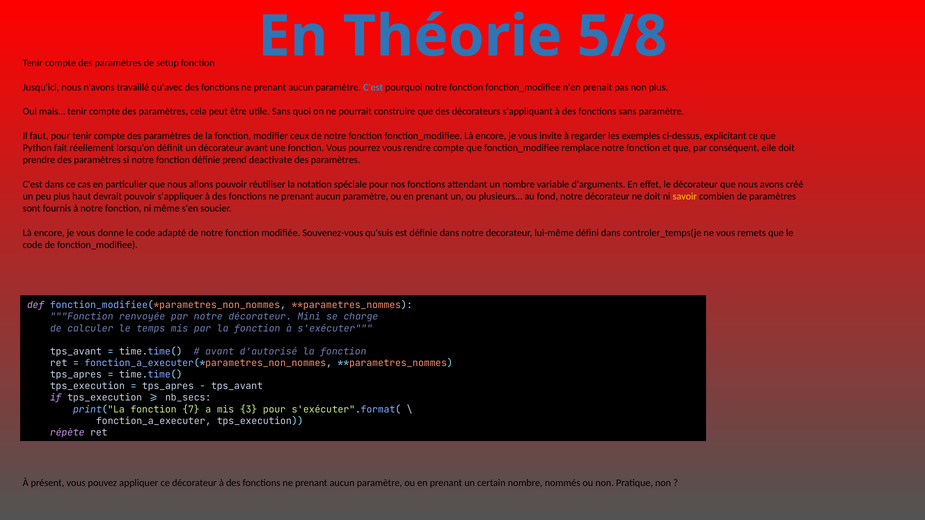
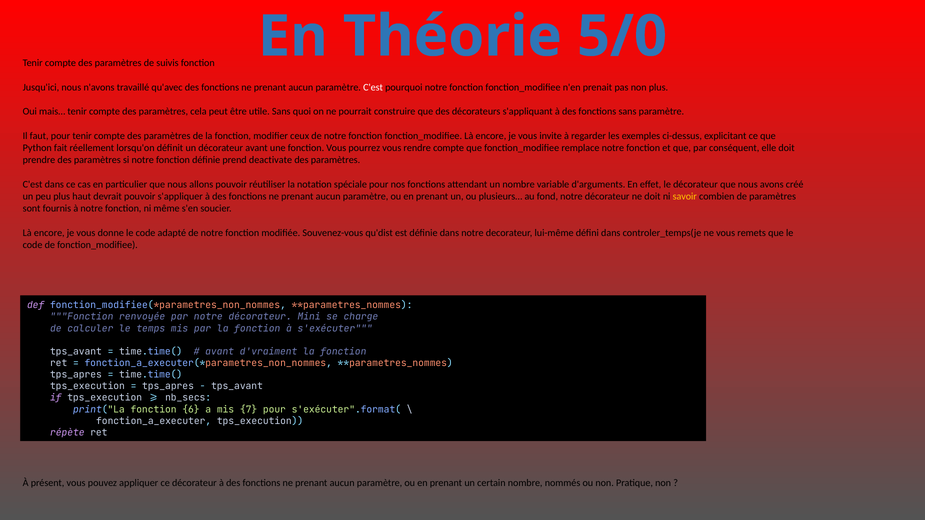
5/8: 5/8 -> 5/0 (622, 37)
setup: setup -> suivis (167, 63)
C'est colour: light blue -> white (373, 87)
qu'suis: qu'suis -> qu'dist (379, 233)
d'autorisé: d'autorisé -> d'vraiment (269, 352)
7: 7 -> 6 (191, 410)
3: 3 -> 7 (249, 410)
